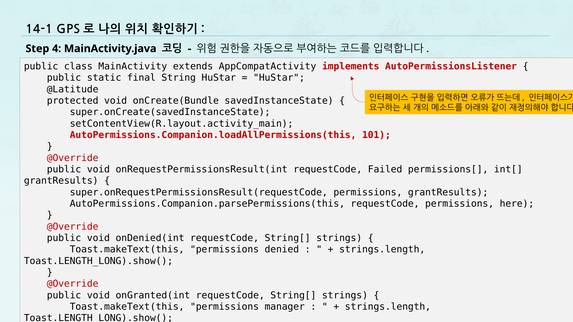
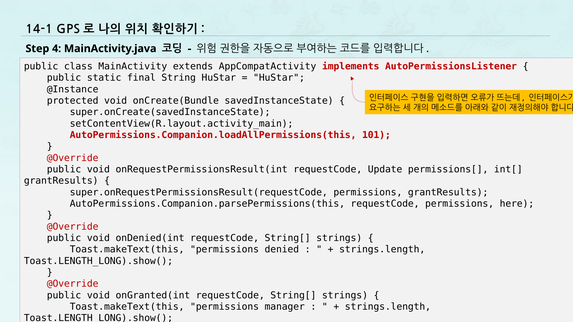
@Latitude: @Latitude -> @Instance (73, 89)
Failed: Failed -> Update (385, 170)
